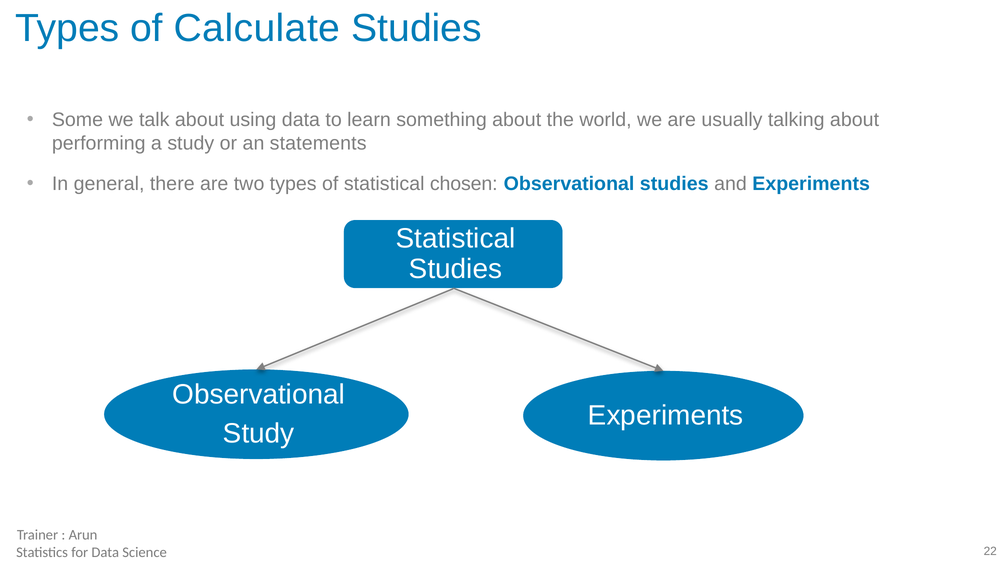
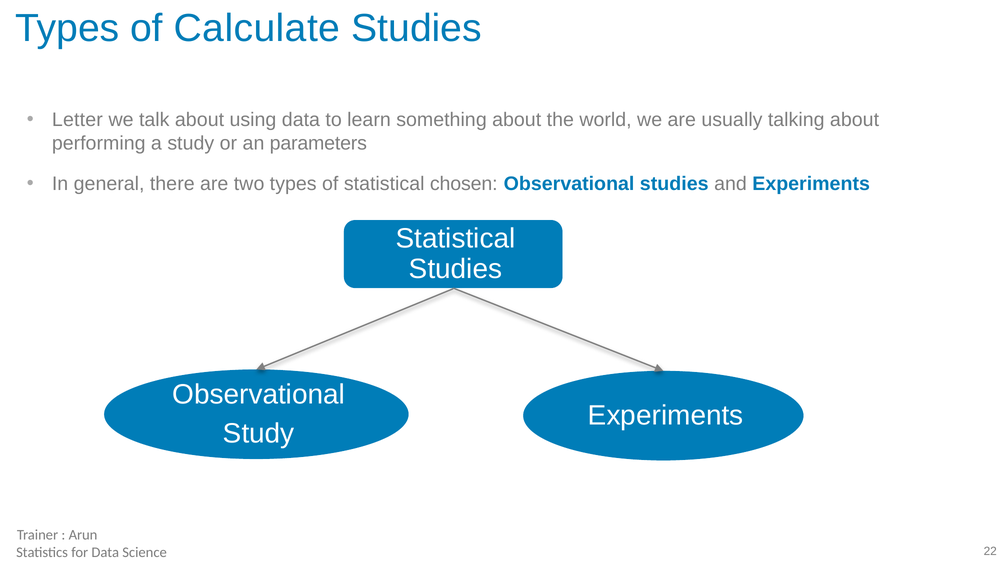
Some: Some -> Letter (77, 120)
statements: statements -> parameters (318, 144)
